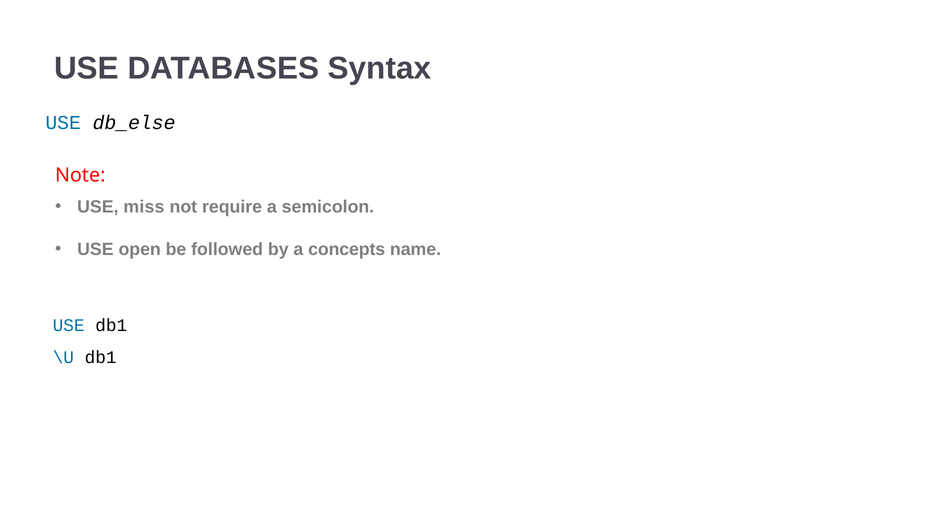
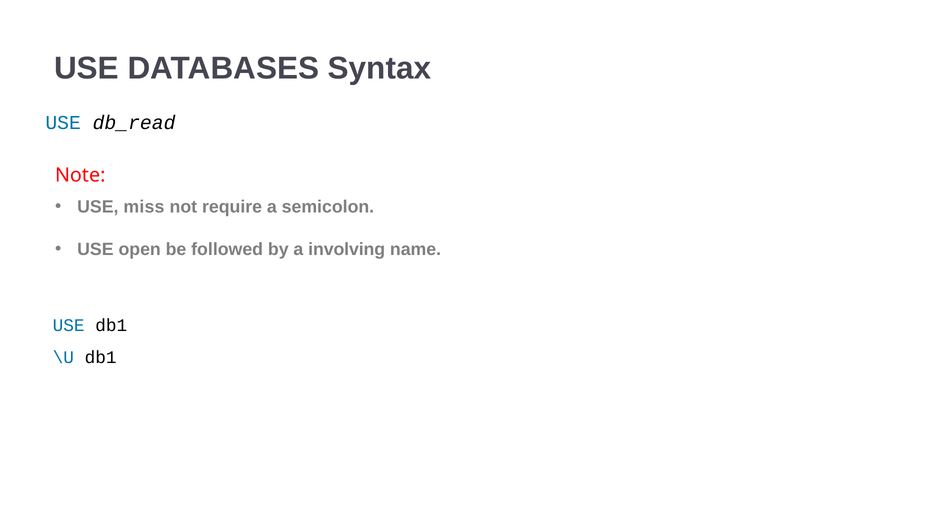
db_else: db_else -> db_read (134, 122)
concepts: concepts -> involving (347, 249)
